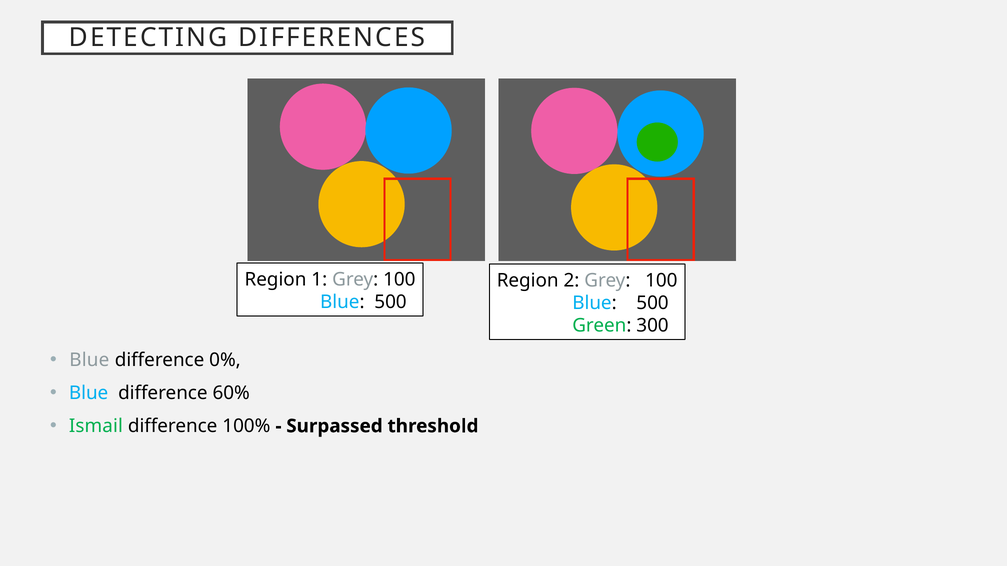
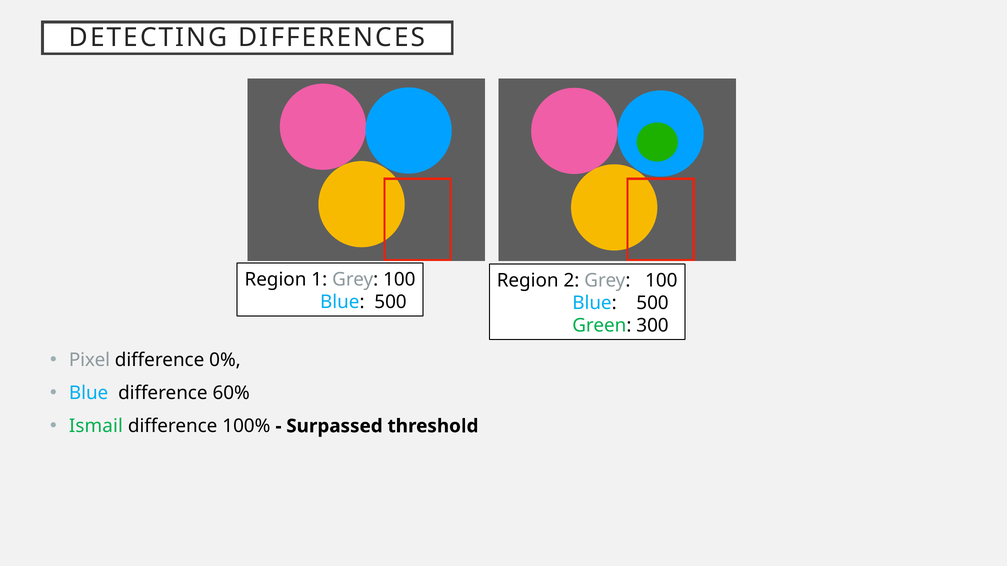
Blue: Blue -> Pixel (89, 360)
